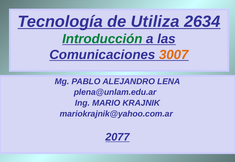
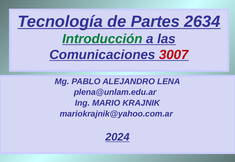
Utiliza: Utiliza -> Partes (155, 22)
3007 colour: orange -> red (174, 55)
2077: 2077 -> 2024 (117, 138)
